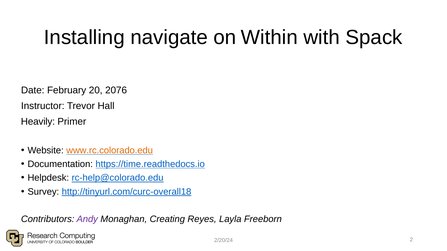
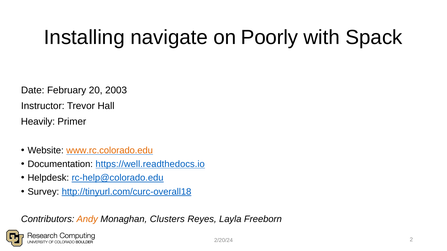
Within: Within -> Poorly (269, 38)
2076: 2076 -> 2003 (116, 90)
https://time.readthedocs.io: https://time.readthedocs.io -> https://well.readthedocs.io (150, 164)
Andy colour: purple -> orange (87, 220)
Creating: Creating -> Clusters (167, 220)
